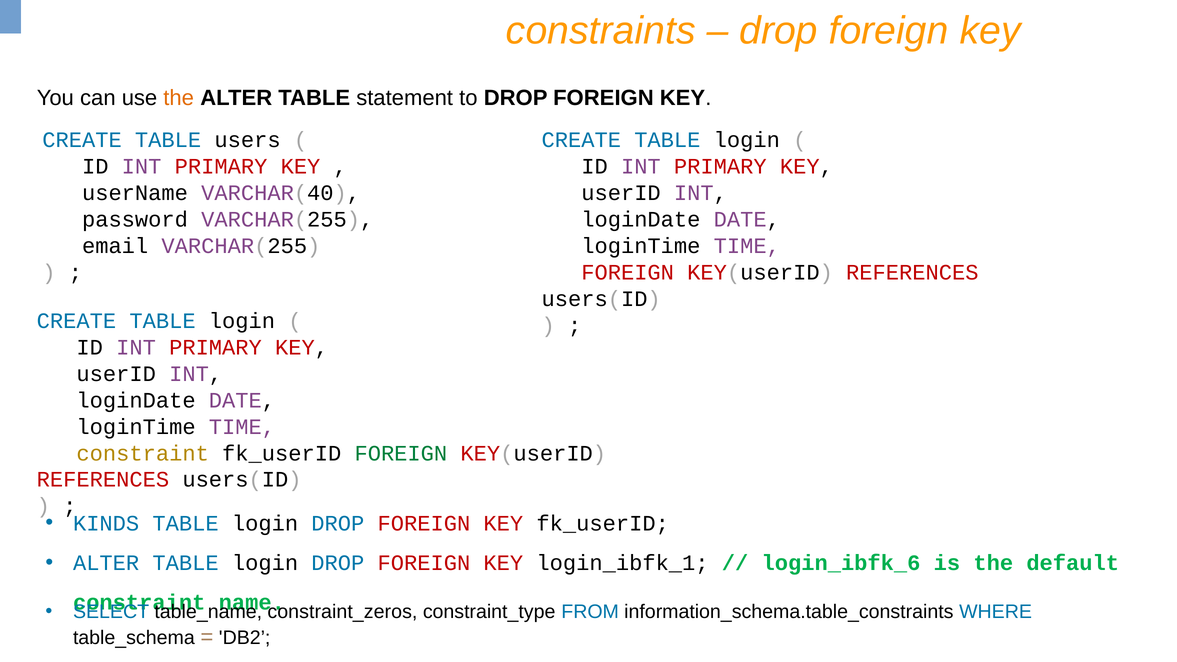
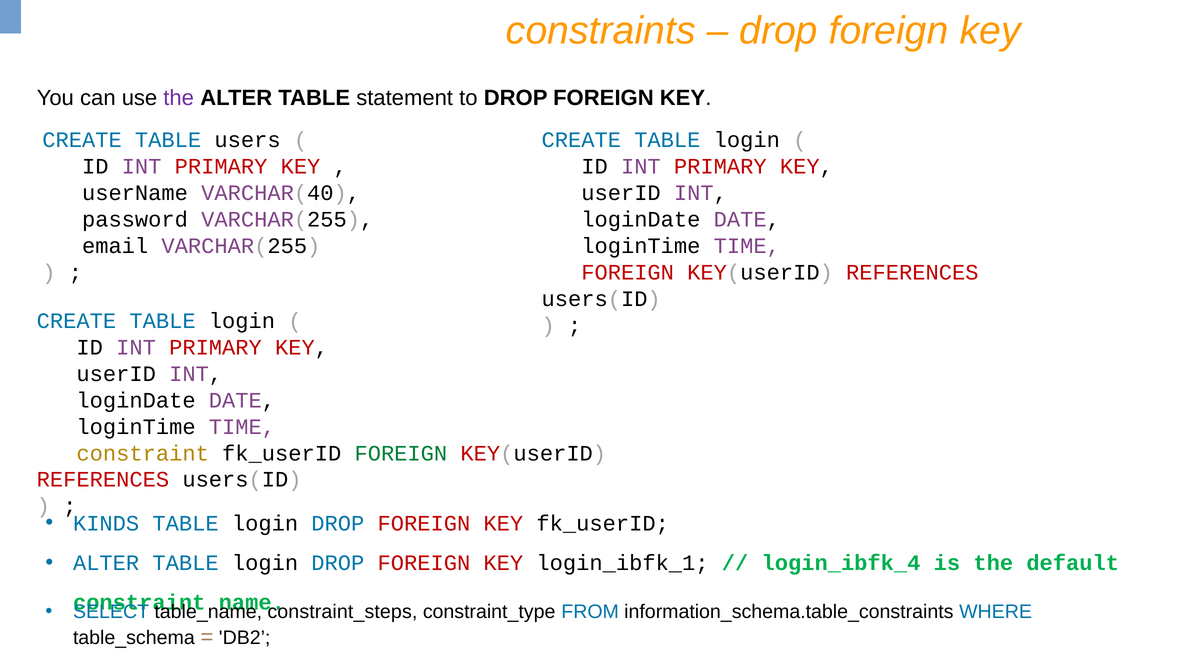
the colour: orange -> purple (179, 98)
login_ibfk_6: login_ibfk_6 -> login_ibfk_4 (841, 563)
constraint_zeros: constraint_zeros -> constraint_steps (342, 612)
